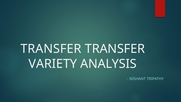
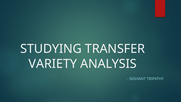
TRANSFER: TRANSFER -> STUDYING (51, 49)
